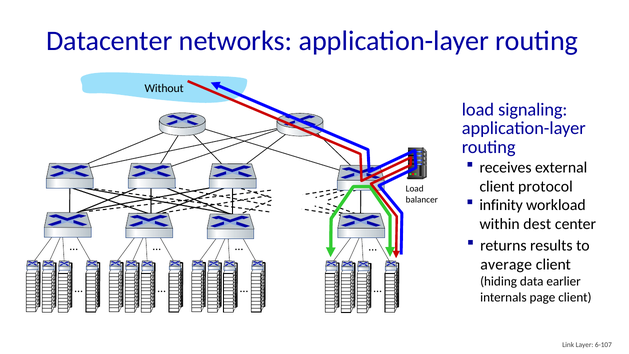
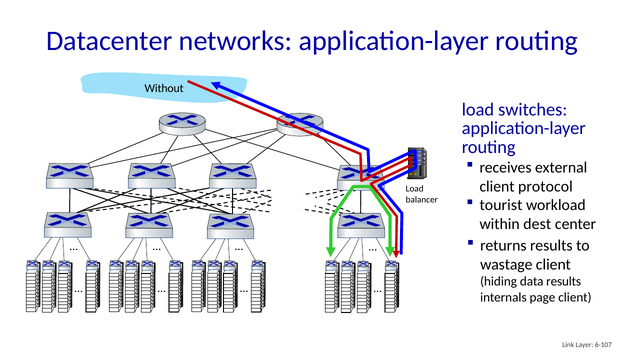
signaling: signaling -> switches (533, 110)
infinity: infinity -> tourist (501, 205)
average: average -> wastage (506, 264)
data earlier: earlier -> results (564, 281)
